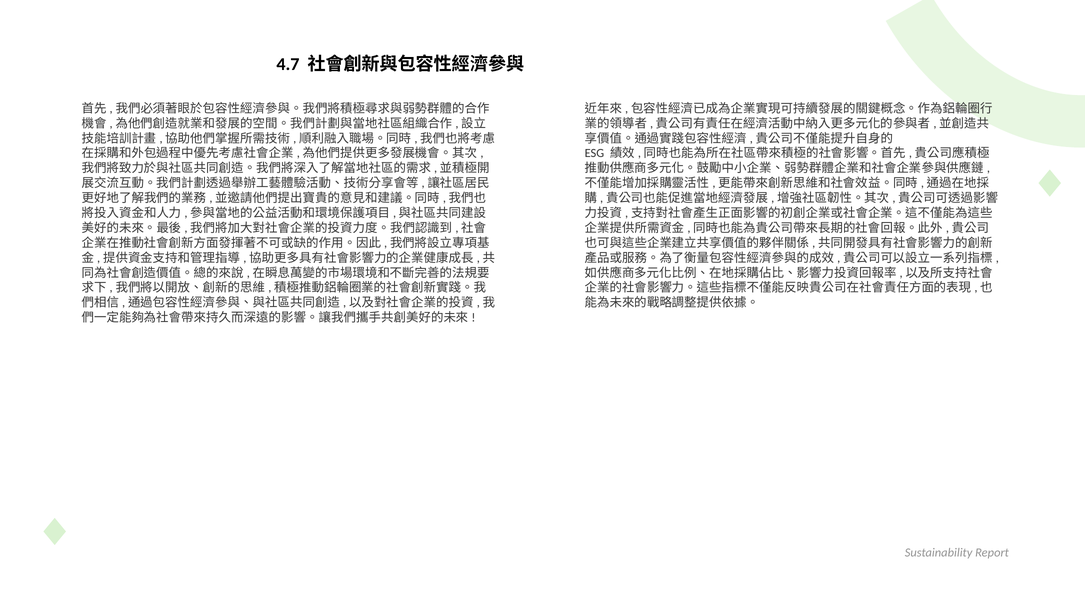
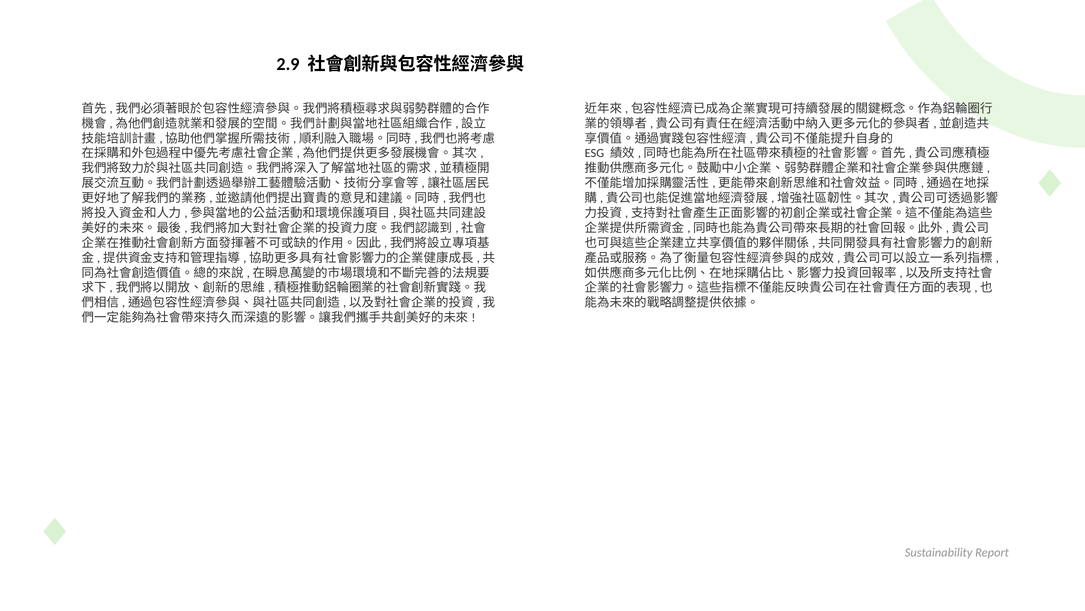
4.7: 4.7 -> 2.9 (288, 64)
